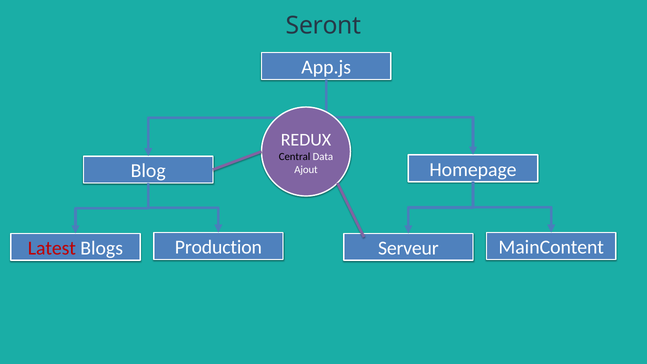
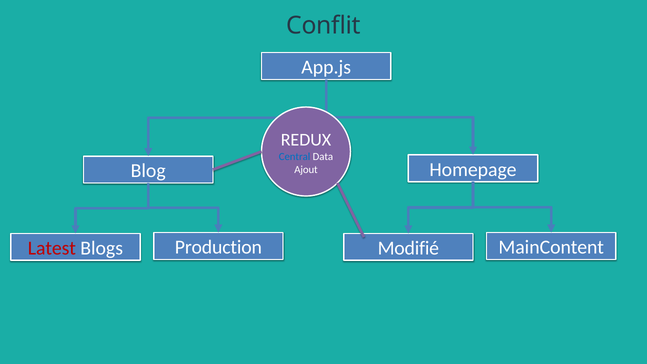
Seront: Seront -> Conflit (324, 26)
Central colour: black -> blue (295, 157)
Serveur: Serveur -> Modifié (408, 248)
